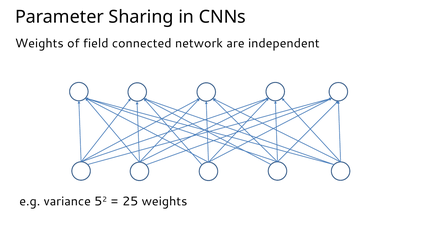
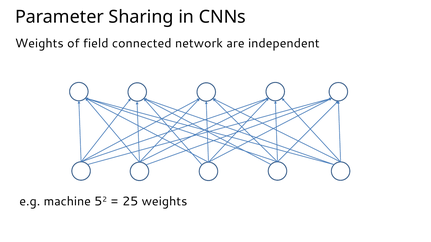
variance: variance -> machine (67, 202)
